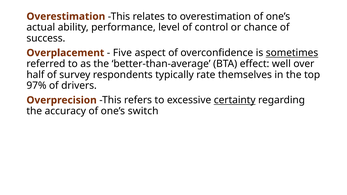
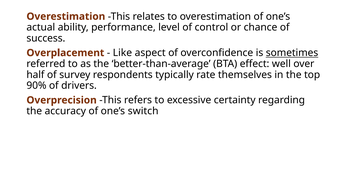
Five: Five -> Like (122, 53)
97%: 97% -> 90% (36, 86)
certainty underline: present -> none (235, 100)
